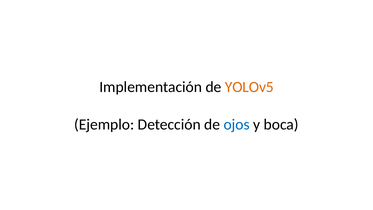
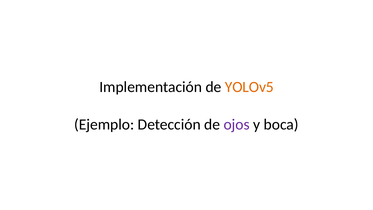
ojos colour: blue -> purple (237, 124)
